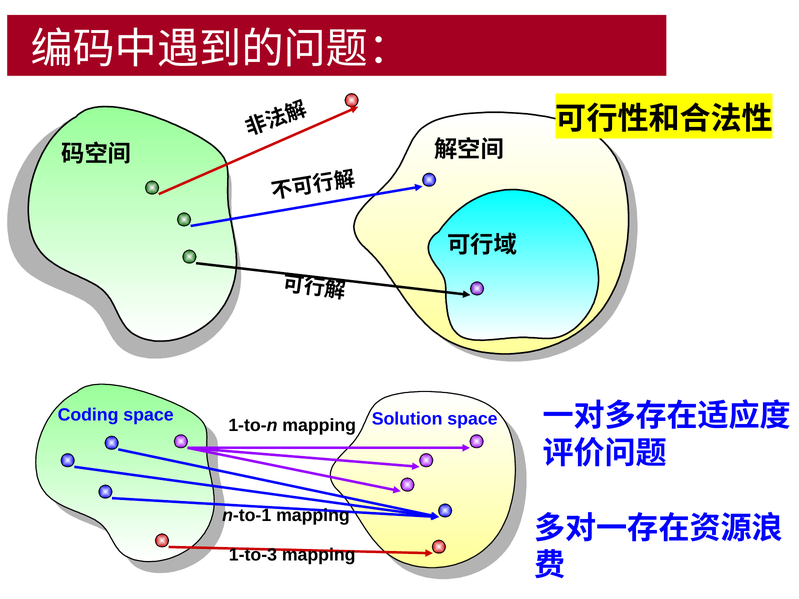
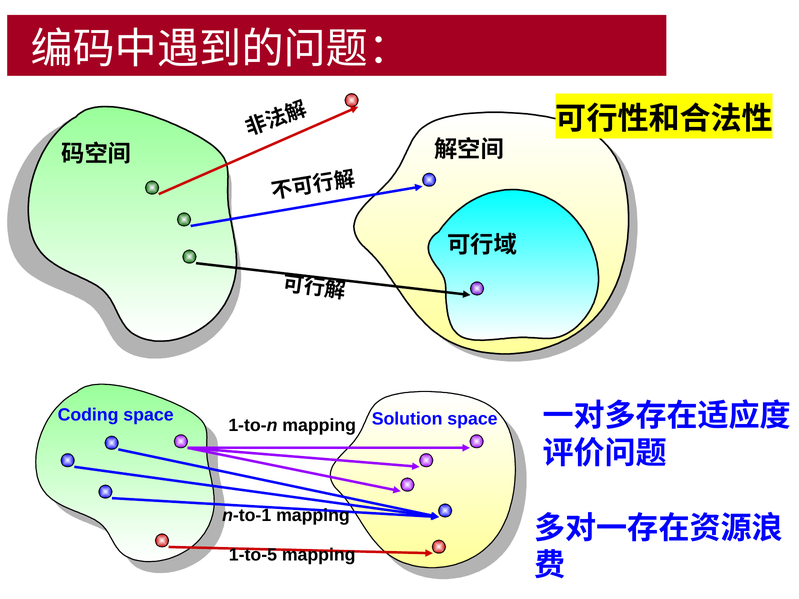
1-to-3: 1-to-3 -> 1-to-5 (253, 555)
